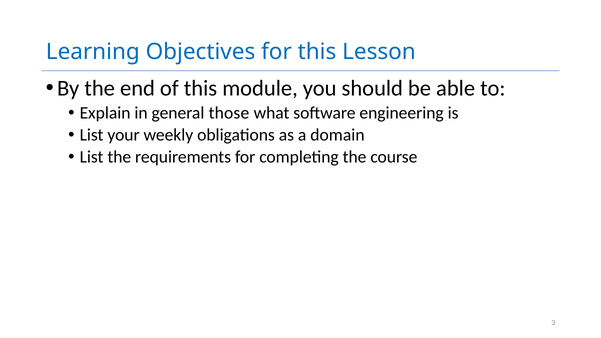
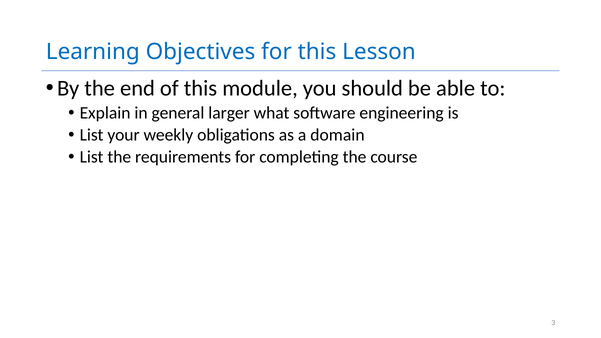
those: those -> larger (229, 113)
